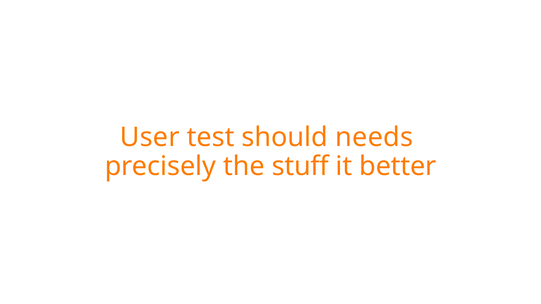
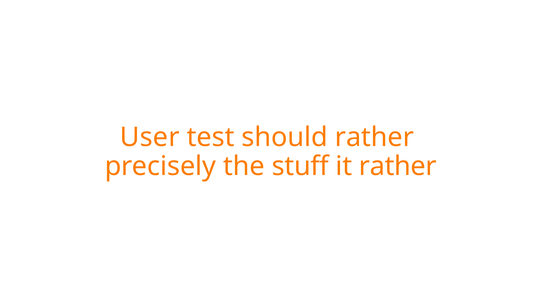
should needs: needs -> rather (374, 137)
it better: better -> rather (398, 167)
